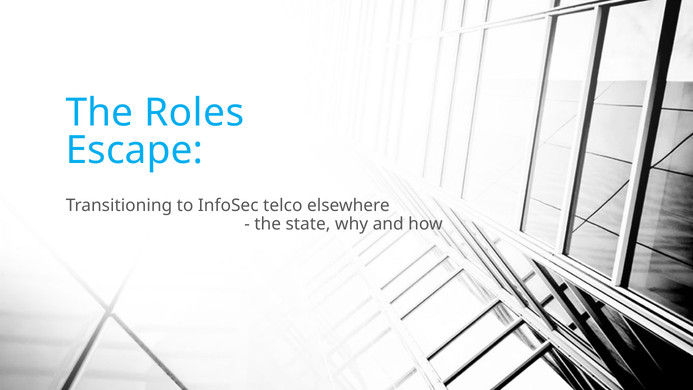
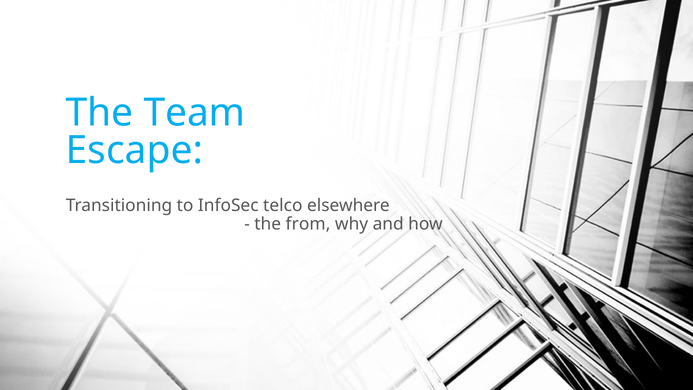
Roles: Roles -> Team (194, 113)
state: state -> from (308, 224)
